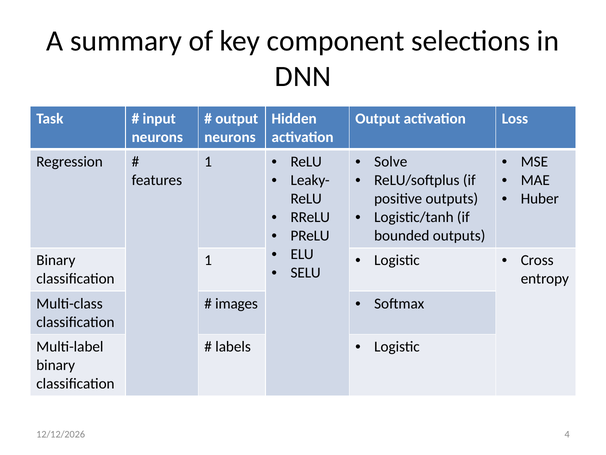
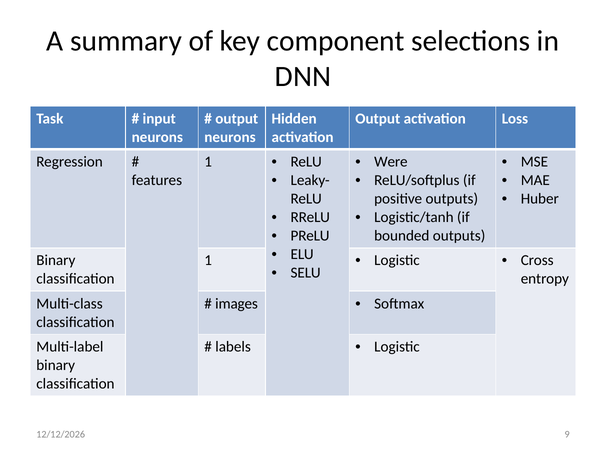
Solve: Solve -> Were (391, 162)
4: 4 -> 9 (567, 434)
